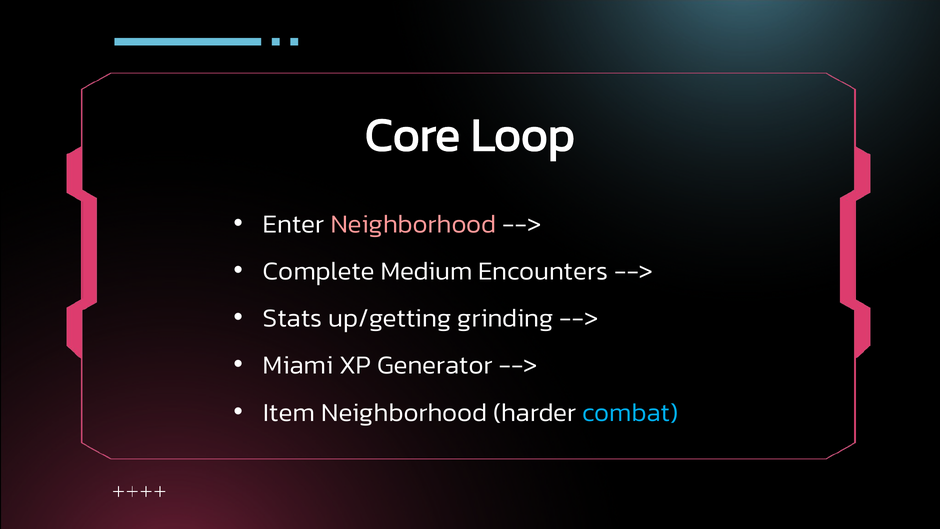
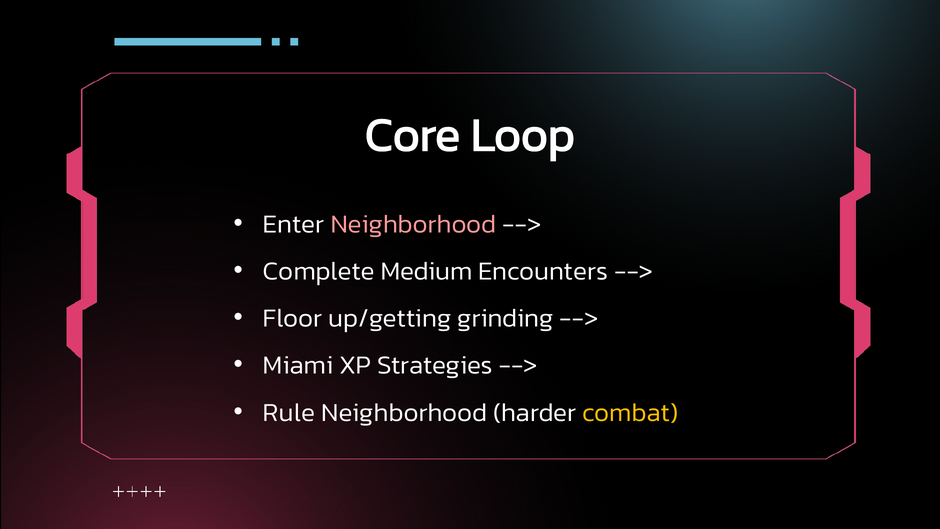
Stats: Stats -> Floor (293, 318)
Generator: Generator -> Strategies (435, 365)
Item: Item -> Rule (289, 412)
combat colour: light blue -> yellow (630, 412)
